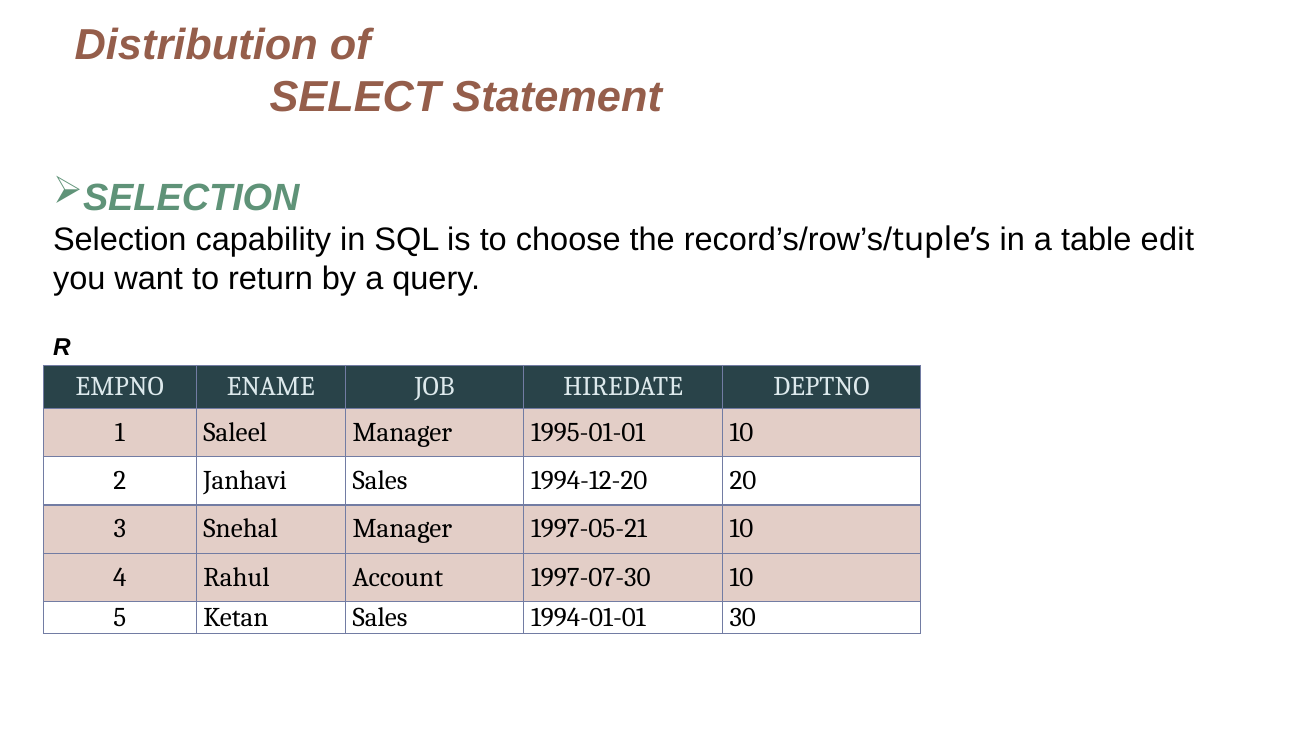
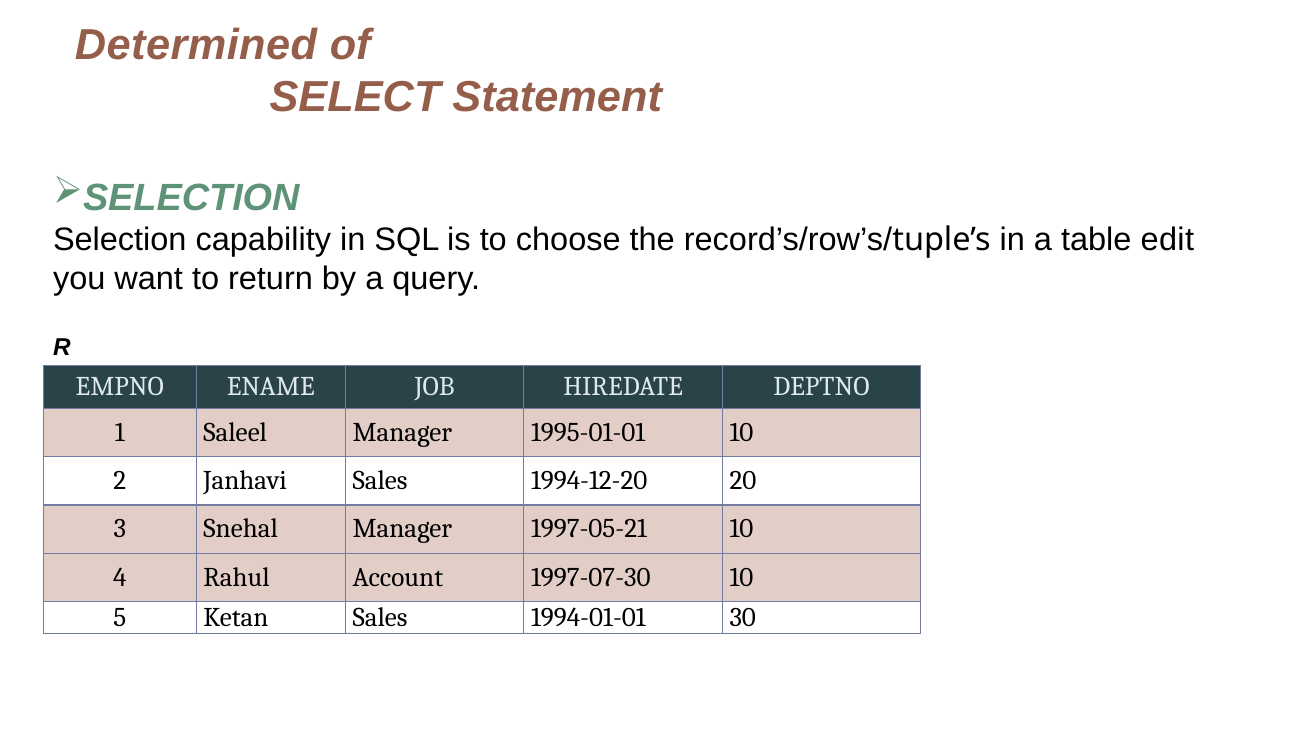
Distribution: Distribution -> Determined (196, 45)
